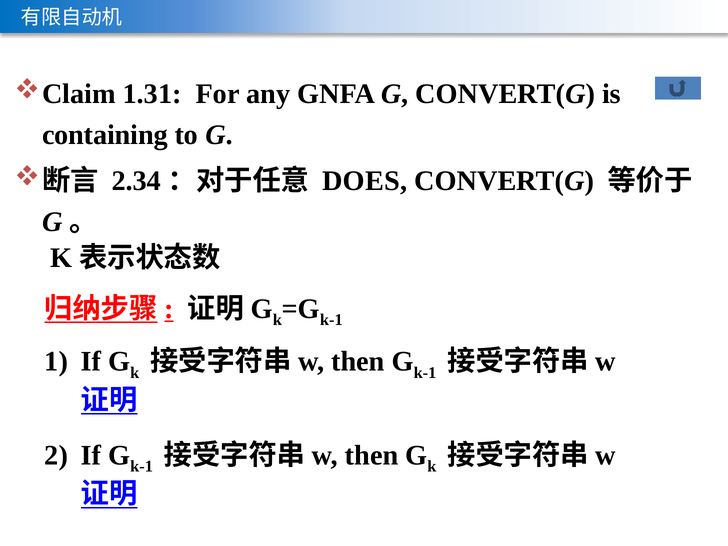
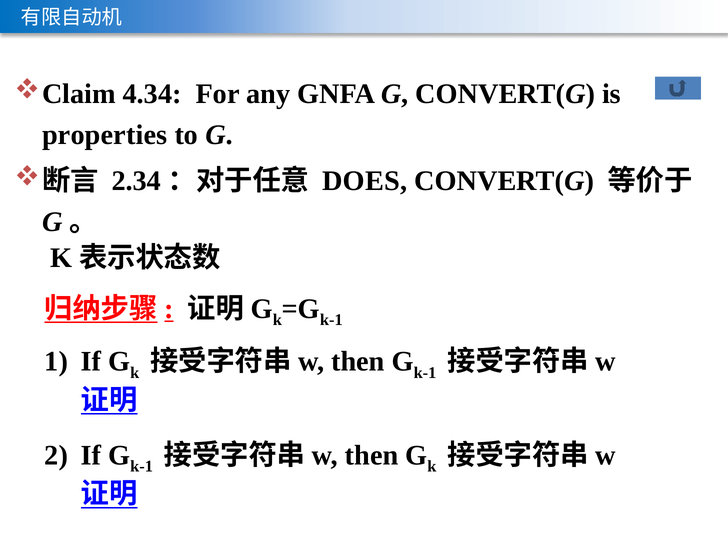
1.31: 1.31 -> 4.34 (152, 94)
containing: containing -> properties (105, 135)
